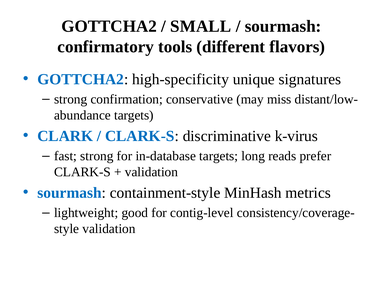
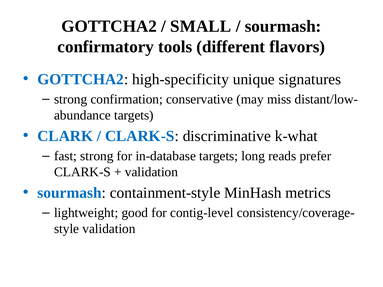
k-virus: k-virus -> k-what (296, 136)
